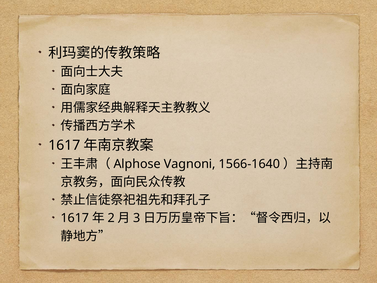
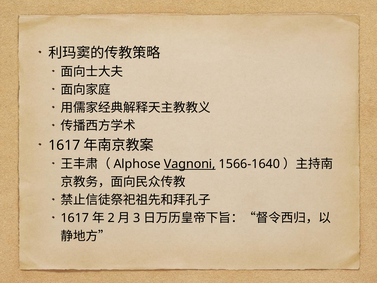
Vagnoni underline: none -> present (190, 164)
